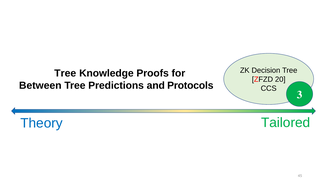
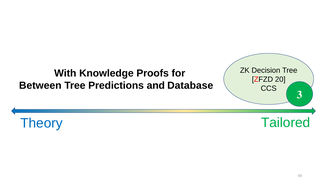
Tree: Tree -> With (65, 73)
Protocols: Protocols -> Database (190, 85)
